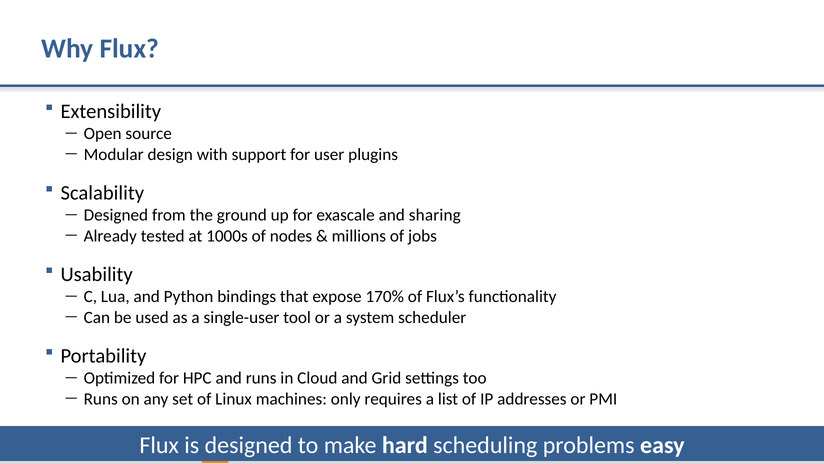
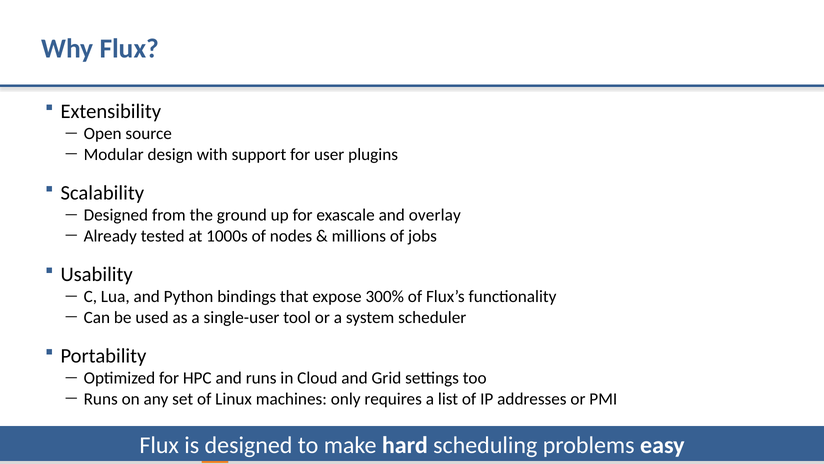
sharing: sharing -> overlay (435, 215)
170%: 170% -> 300% (385, 296)
